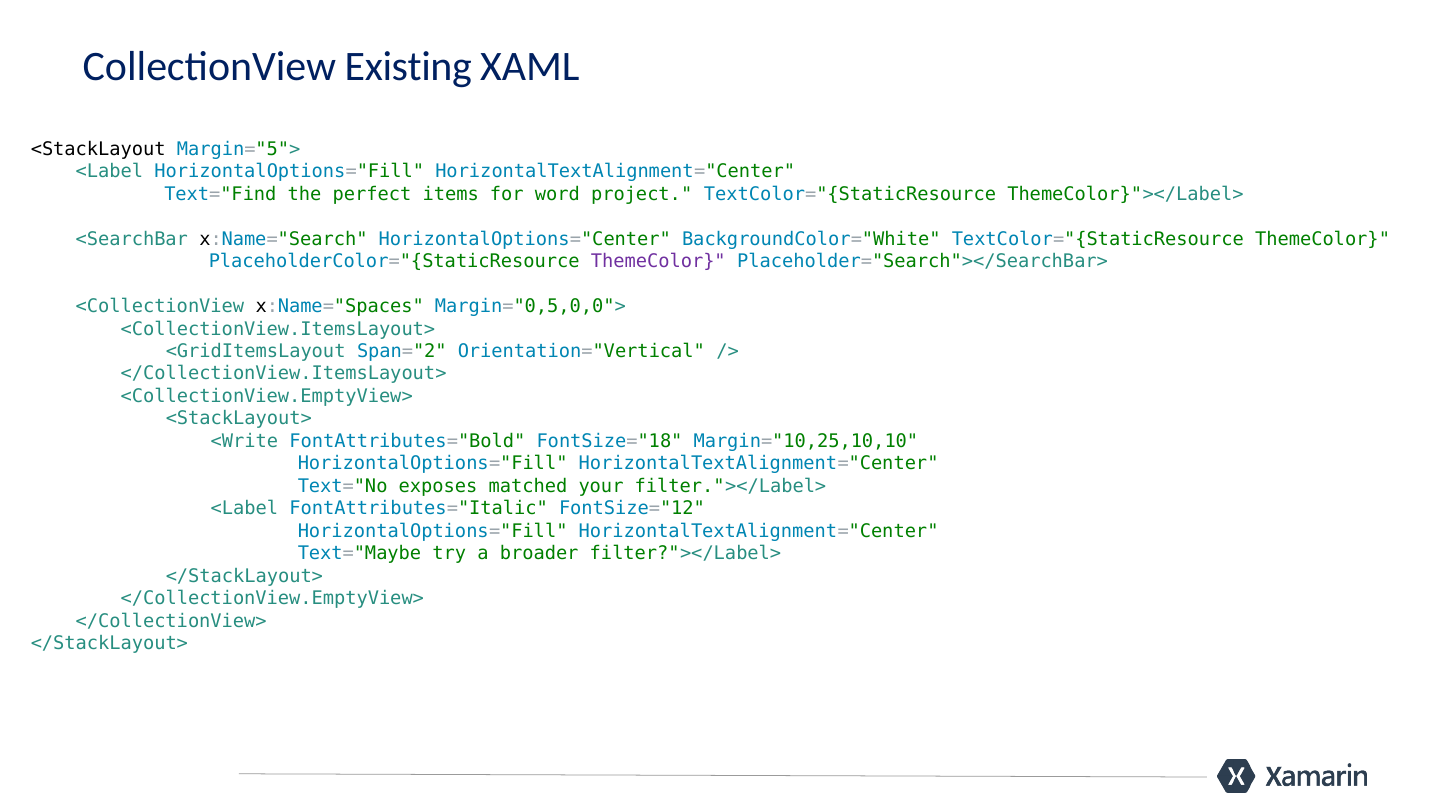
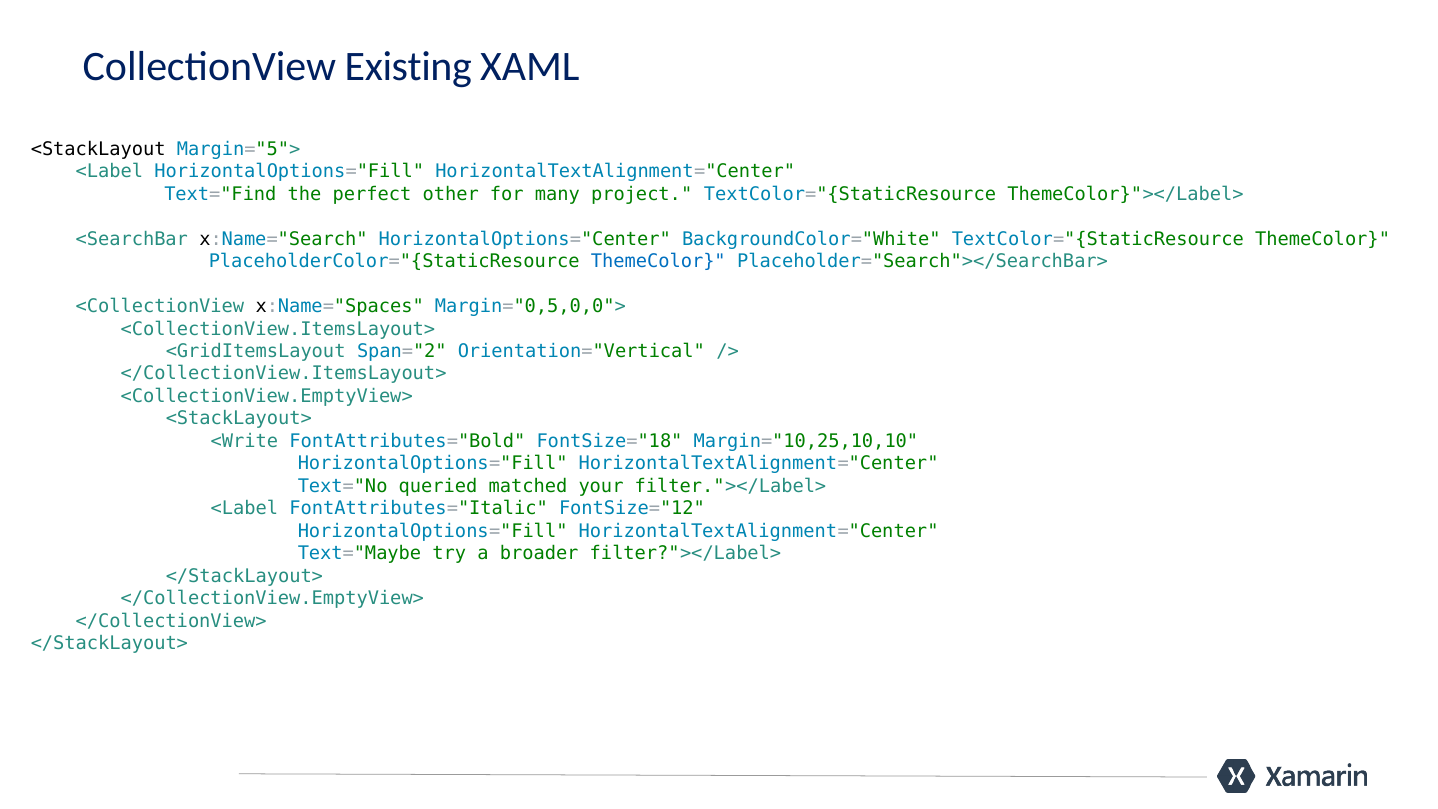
items: items -> other (451, 194)
word: word -> many (557, 194)
ThemeColor colour: purple -> blue (658, 261)
exposes: exposes -> queried (438, 486)
